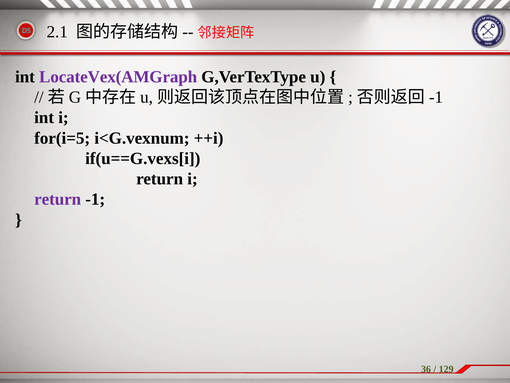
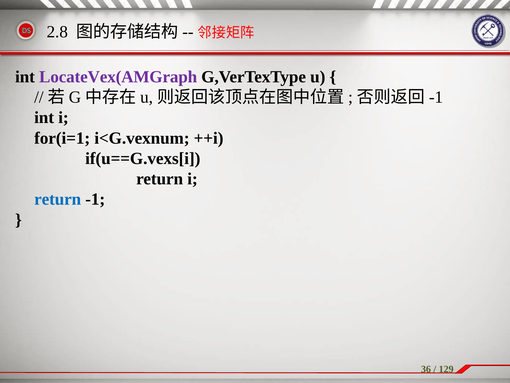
2.1: 2.1 -> 2.8 (57, 32)
for(i=5: for(i=5 -> for(i=1 (62, 138)
return colour: purple -> blue (58, 199)
